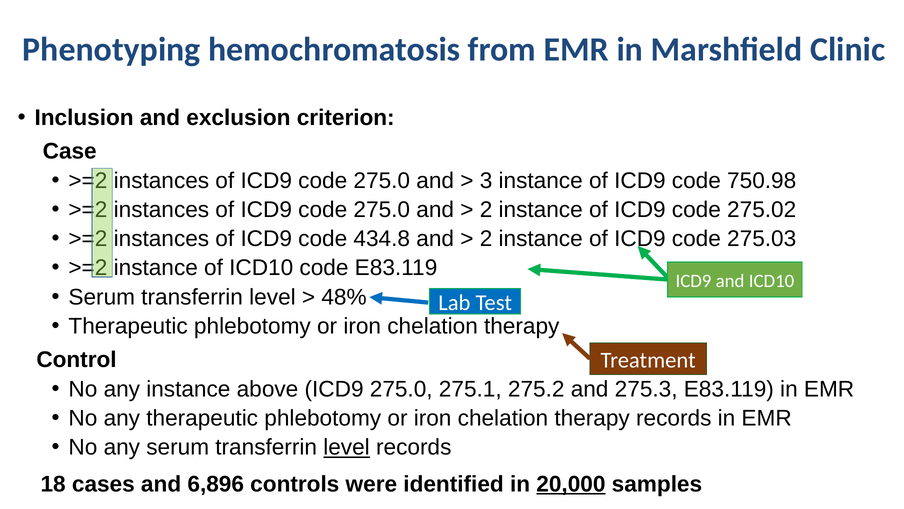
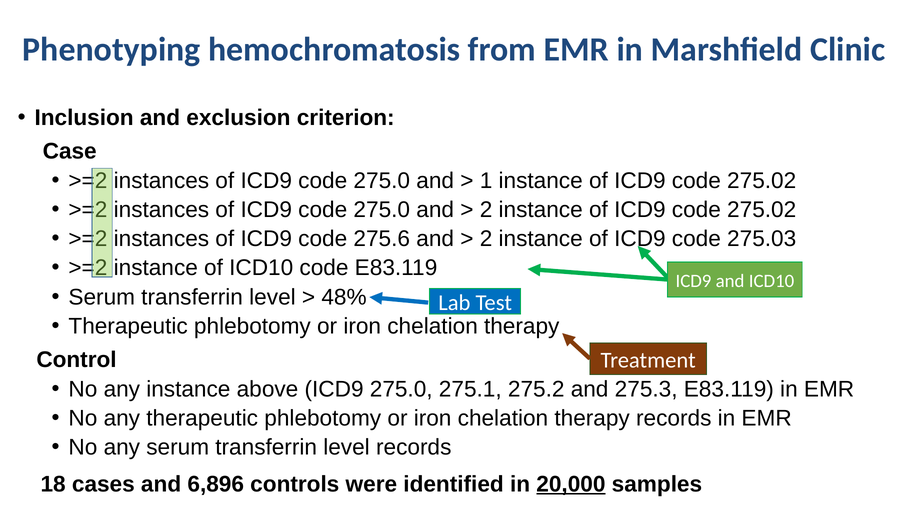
3: 3 -> 1 (486, 180)
750.98: 750.98 -> 275.02 (762, 180)
434.8: 434.8 -> 275.6 (382, 239)
level underline: present -> none (347, 447)
